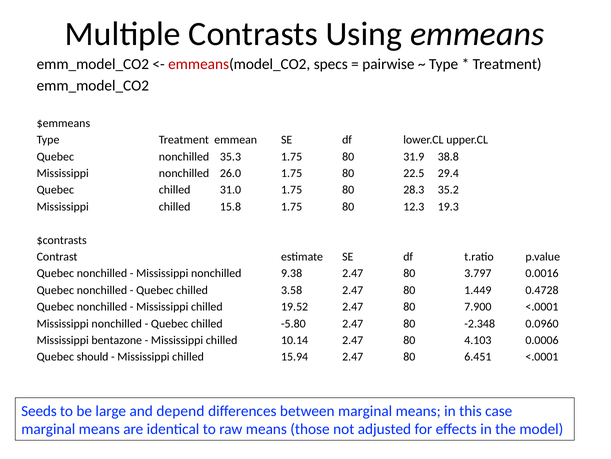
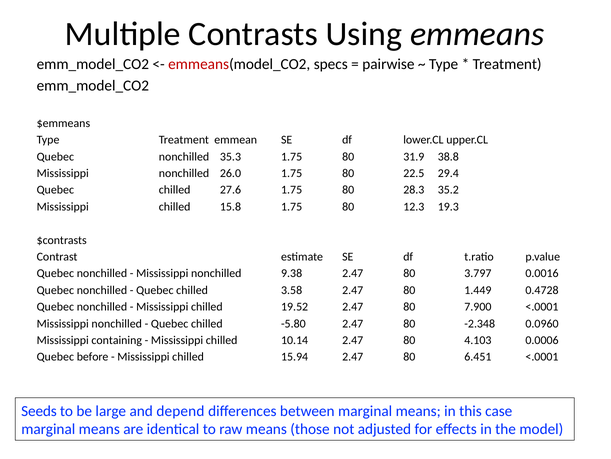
31.0: 31.0 -> 27.6 (230, 190)
bentazone: bentazone -> containing (117, 340)
should: should -> before (93, 356)
